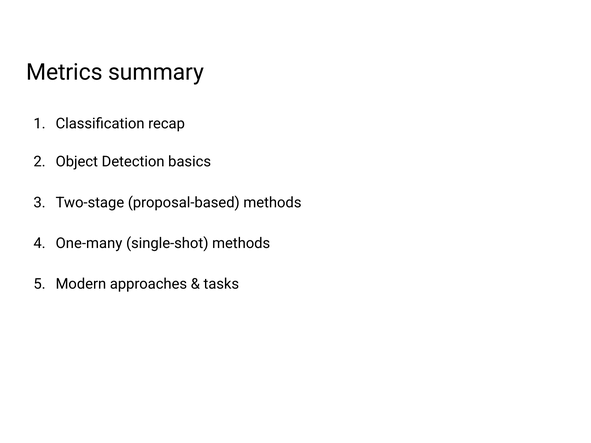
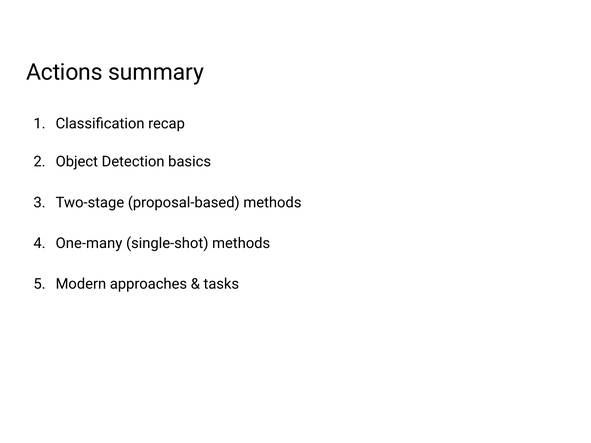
Metrics: Metrics -> Actions (64, 72)
